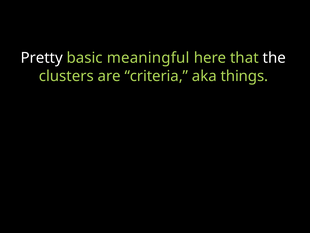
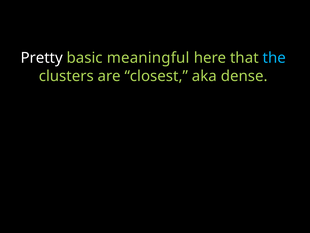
the colour: white -> light blue (274, 58)
criteria: criteria -> closest (156, 76)
things: things -> dense (244, 76)
